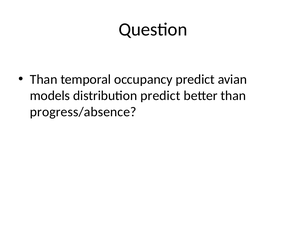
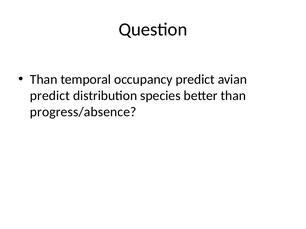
models: models -> predict (50, 96)
distribution predict: predict -> species (160, 96)
